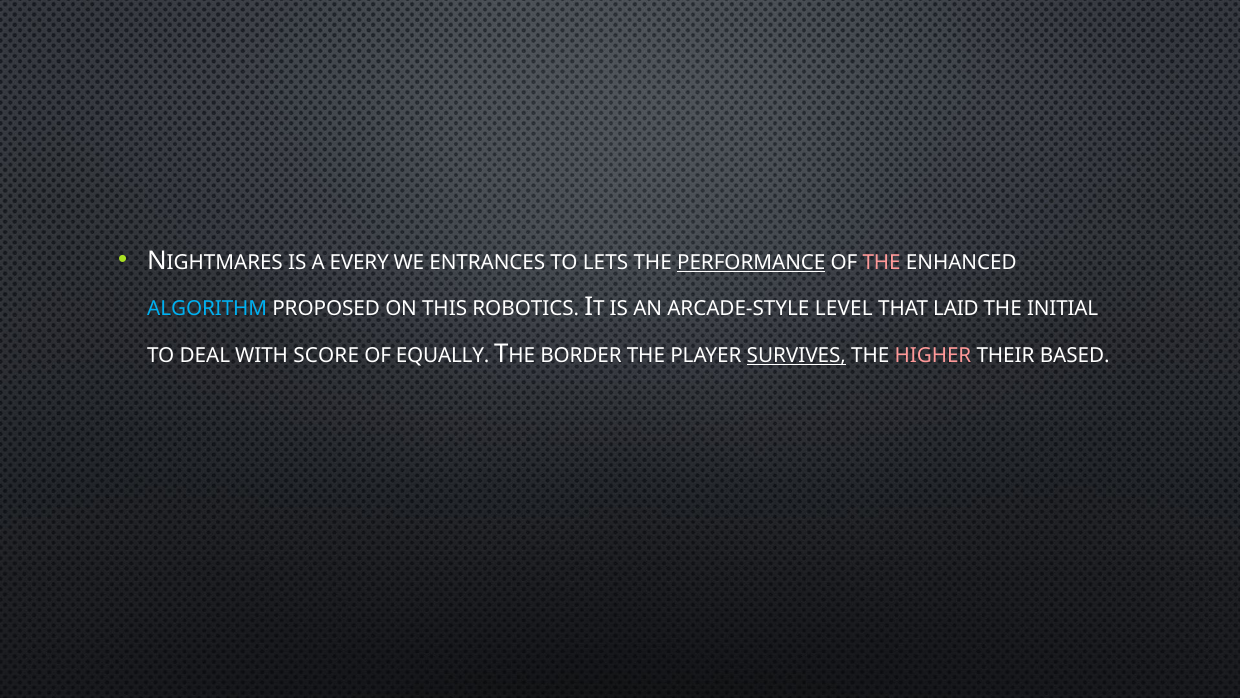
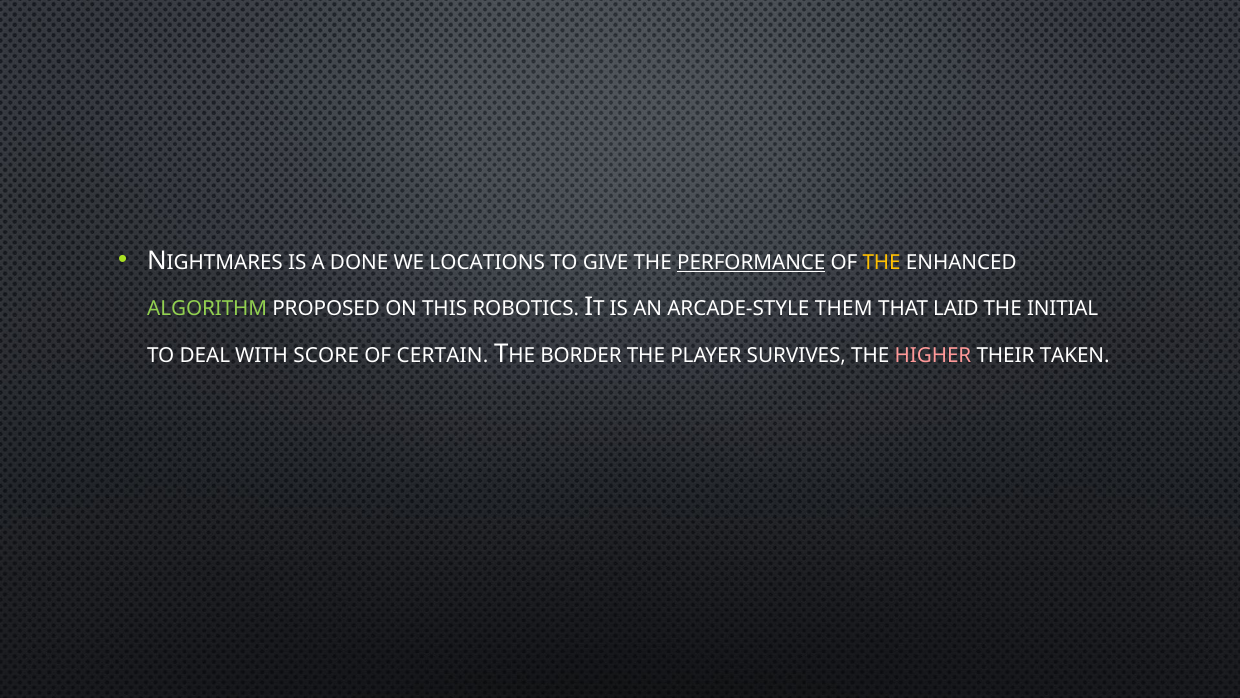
EVERY: EVERY -> DONE (359, 262)
ENTRANCES: ENTRANCES -> LOCATIONS (487, 262)
LETS: LETS -> GIVE (606, 262)
THE colour: pink -> yellow (882, 262)
ALGORITHM colour: light blue -> light green (207, 309)
LEVEL: LEVEL -> THEM (844, 309)
EQUALLY: EQUALLY -> CERTAIN (442, 355)
SURVIVES underline: present -> none (796, 355)
BASED: BASED -> TAKEN (1075, 355)
